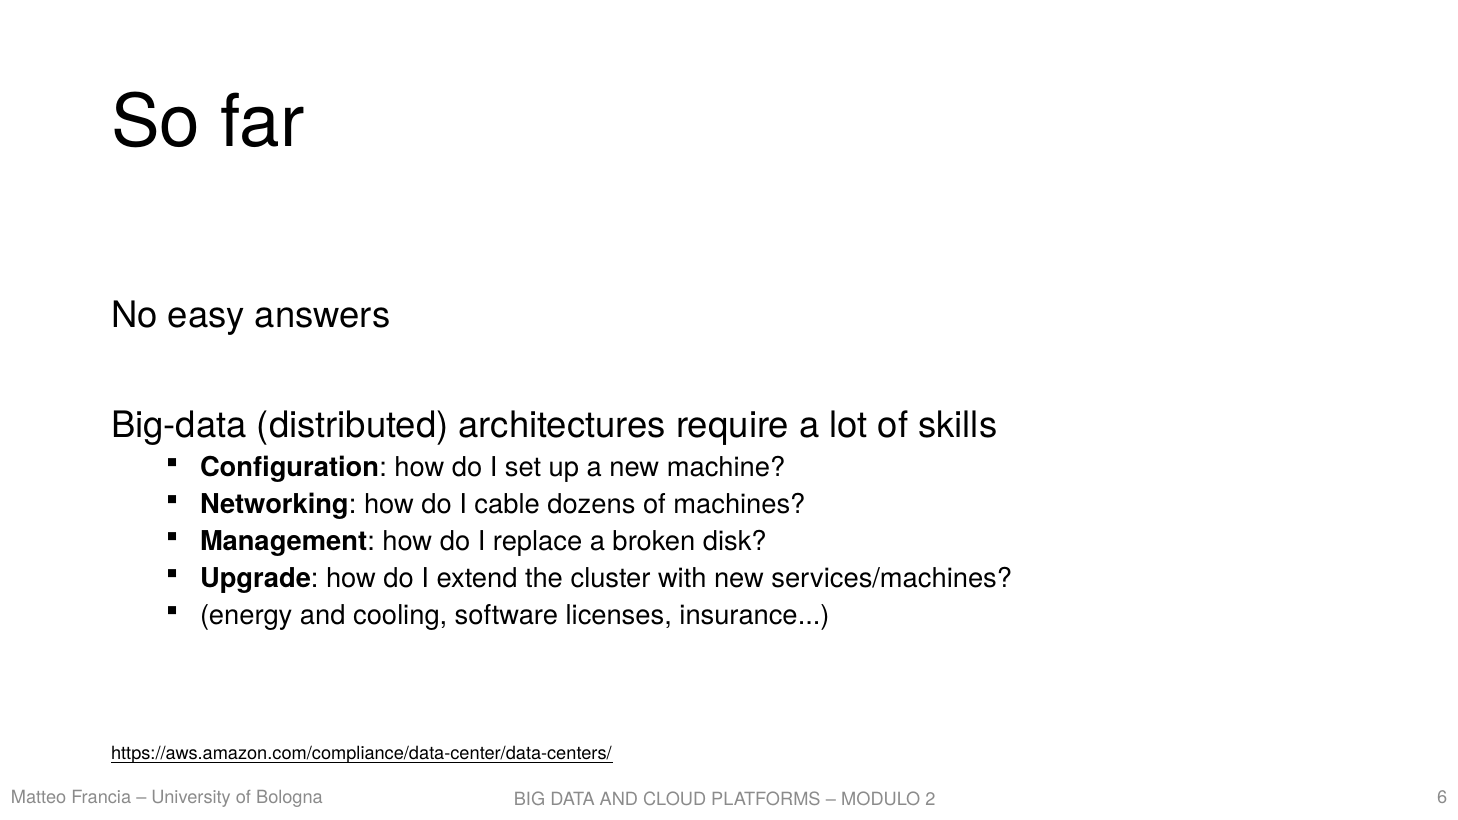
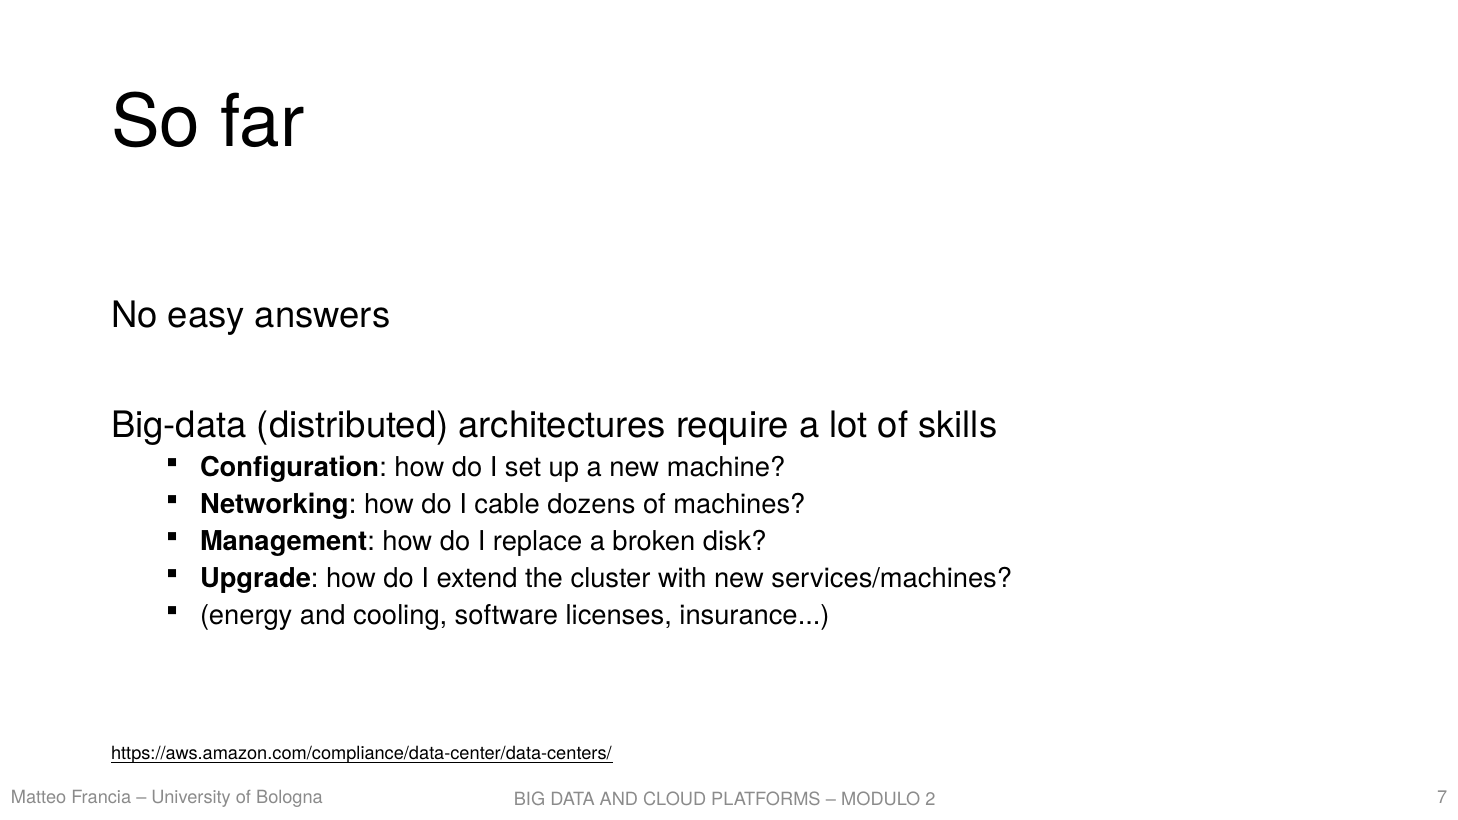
6: 6 -> 7 (1442, 797)
